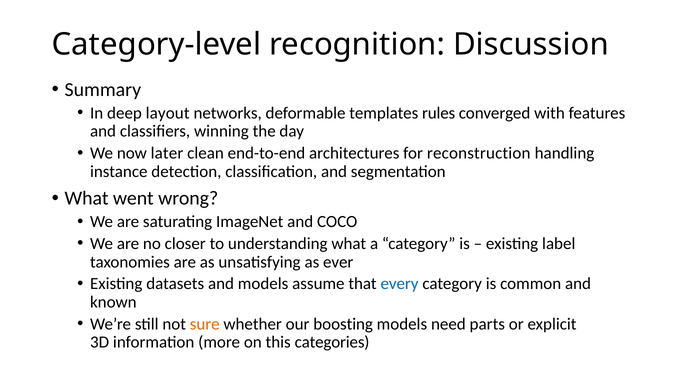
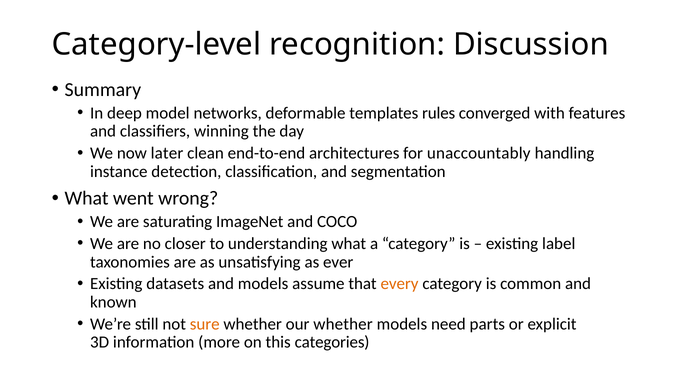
layout: layout -> model (168, 113)
reconstruction: reconstruction -> unaccountably (479, 153)
every colour: blue -> orange (400, 284)
our boosting: boosting -> whether (343, 324)
